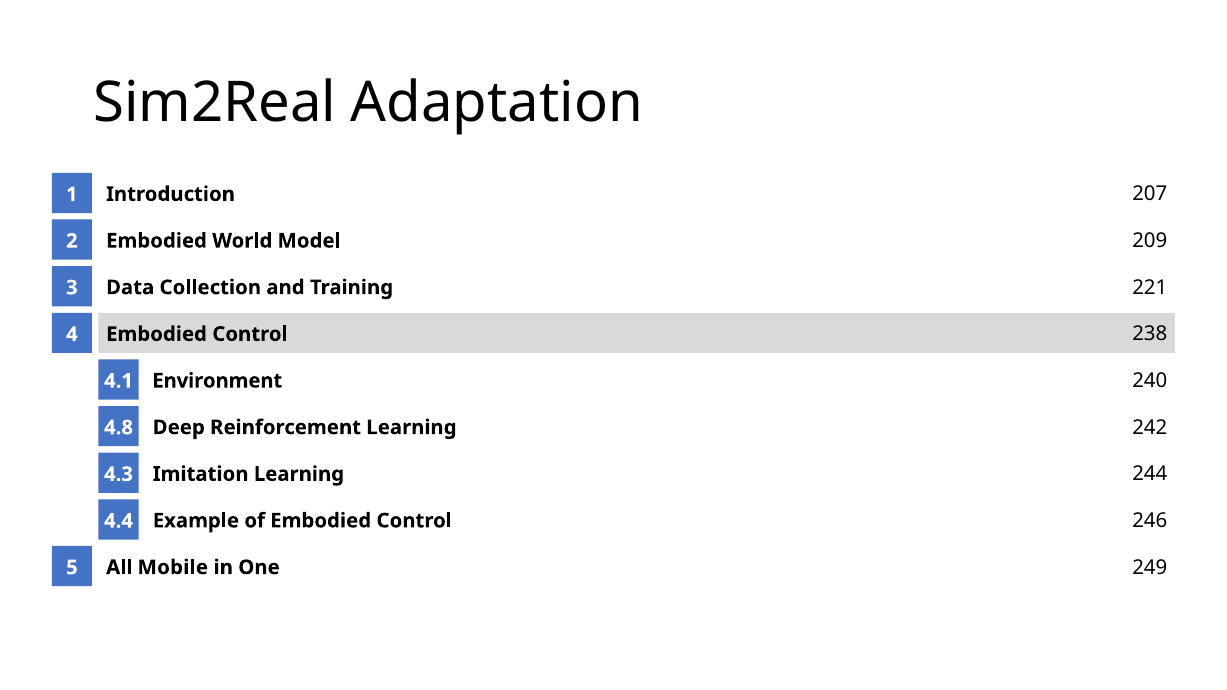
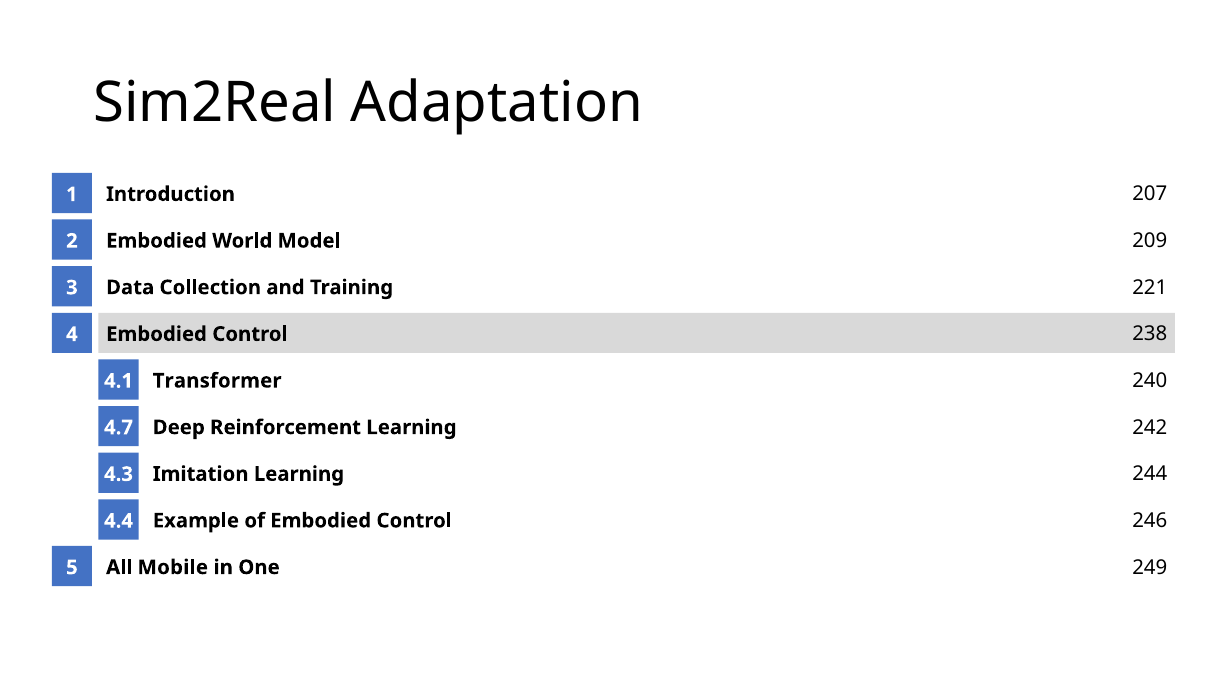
Environment: Environment -> Transformer (217, 381)
4.8: 4.8 -> 4.7 (119, 428)
